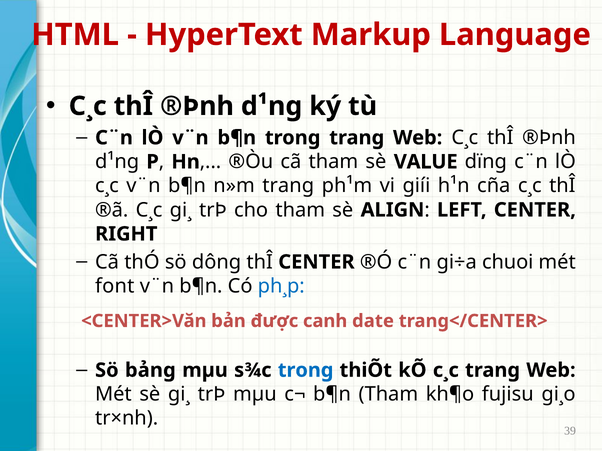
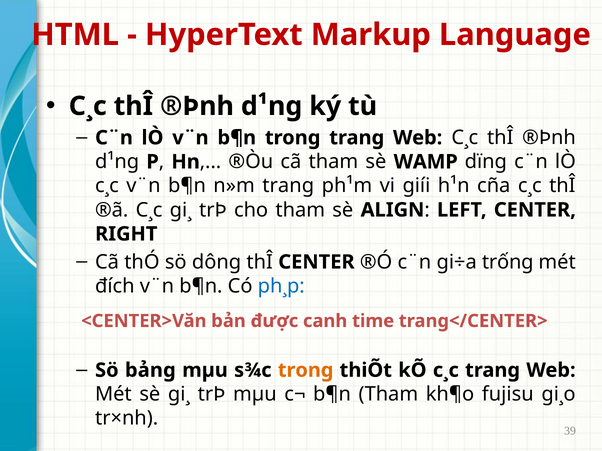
VALUE: VALUE -> WAMP (426, 162)
chuoi: chuoi -> trống (508, 262)
font: font -> đích (115, 286)
date: date -> time (373, 321)
trong colour: blue -> orange (306, 371)
